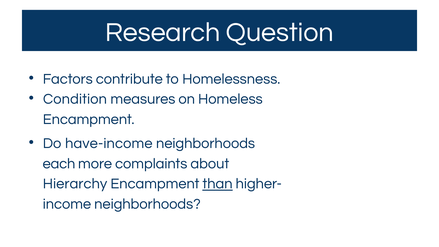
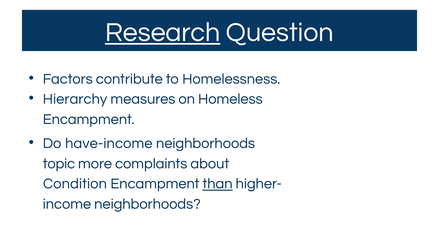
Research underline: none -> present (163, 32)
Condition: Condition -> Hierarchy (75, 99)
each: each -> topic (59, 164)
Hierarchy: Hierarchy -> Condition (75, 184)
